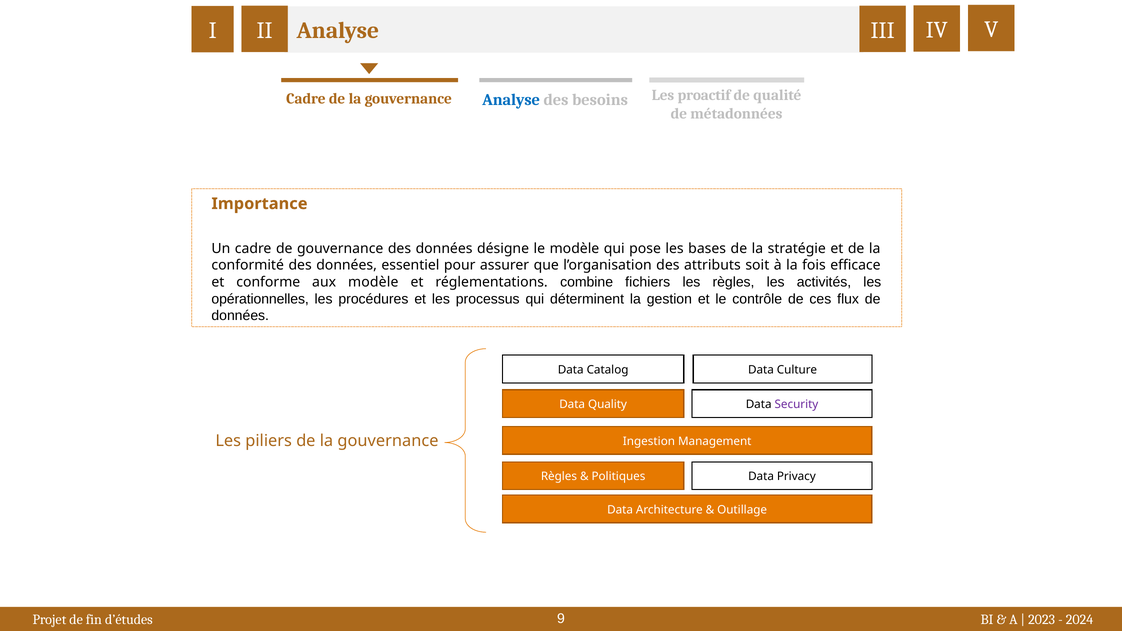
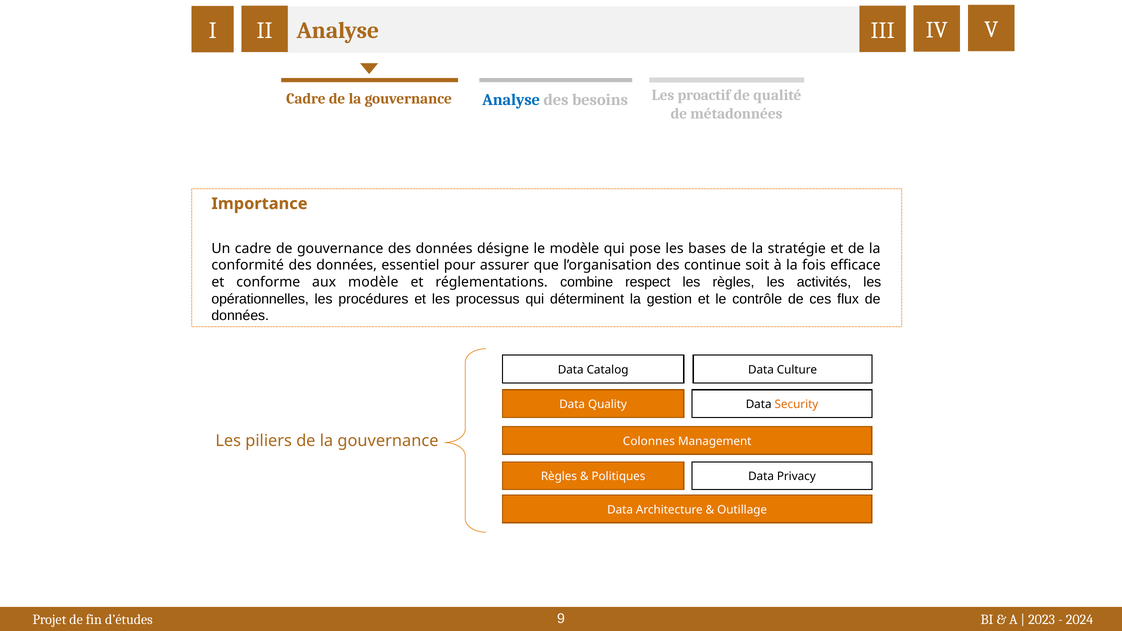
attributs: attributs -> continue (712, 265)
fichiers: fichiers -> respect (648, 282)
Security colour: purple -> orange (796, 405)
Ingestion: Ingestion -> Colonnes (649, 441)
